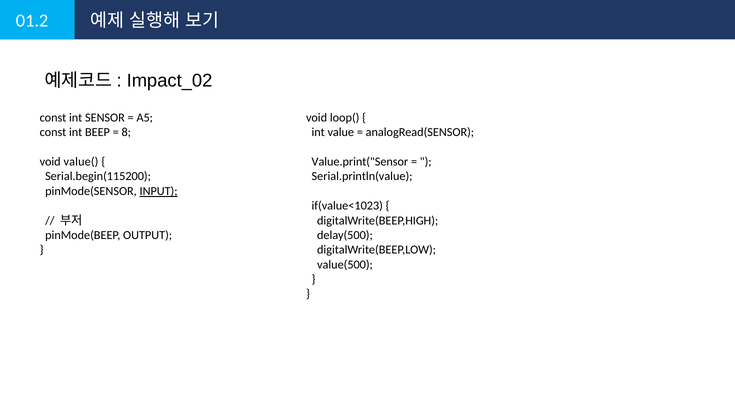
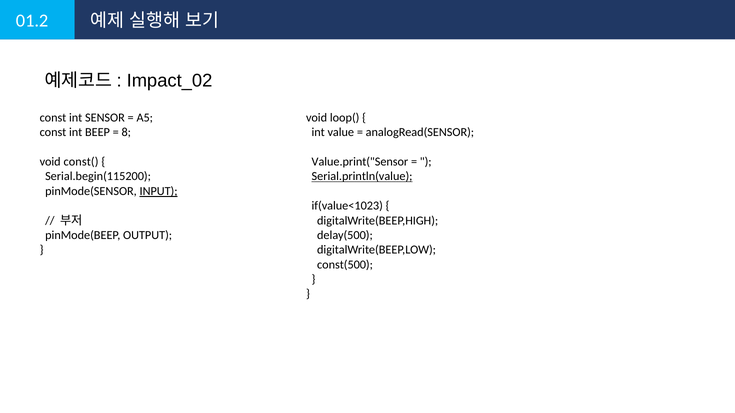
value(: value( -> const( (81, 162)
Serial.println(value underline: none -> present (362, 177)
value(500: value(500 -> const(500 (345, 265)
